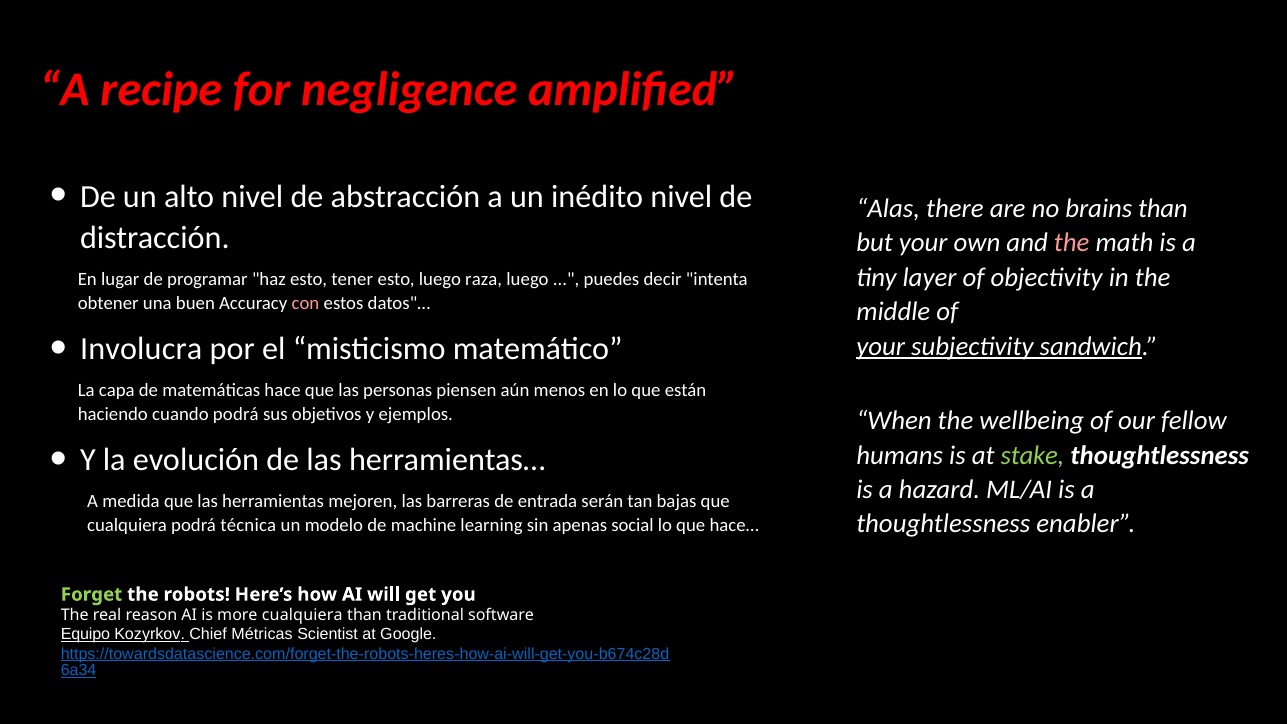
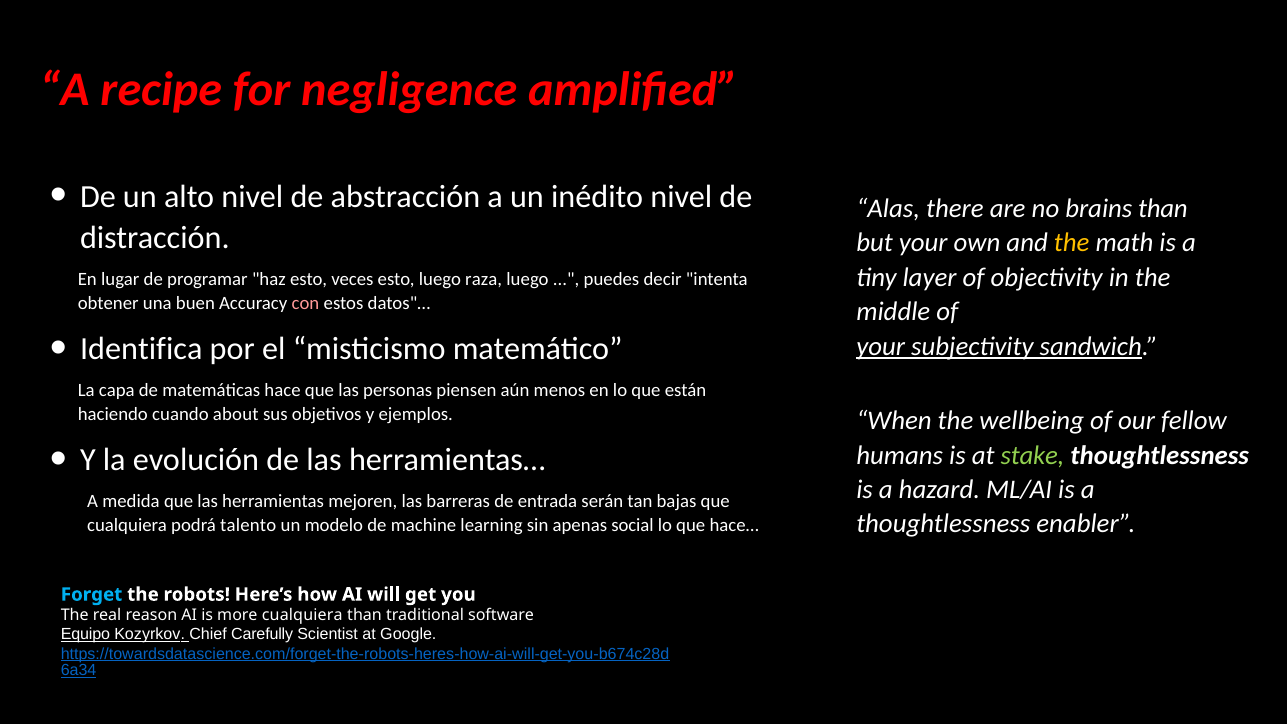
the colour: pink -> yellow (1072, 243)
tener: tener -> veces (352, 280)
Involucra: Involucra -> Identifica (141, 349)
cuando podrá: podrá -> about (236, 415)
técnica: técnica -> talento (248, 526)
Forget colour: light green -> light blue (92, 594)
Métricas: Métricas -> Carefully (262, 634)
